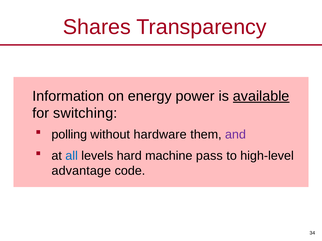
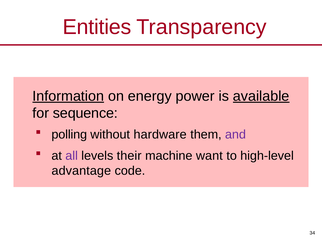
Shares: Shares -> Entities (97, 27)
Information underline: none -> present (68, 96)
switching: switching -> sequence (85, 113)
all colour: blue -> purple (72, 156)
hard: hard -> their (129, 156)
pass: pass -> want (209, 156)
